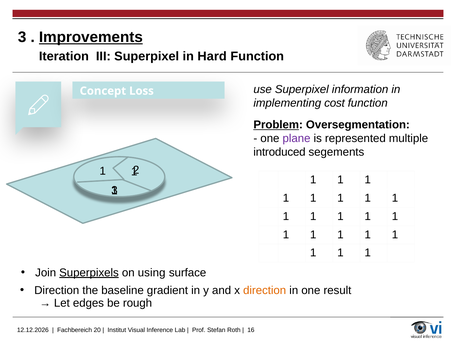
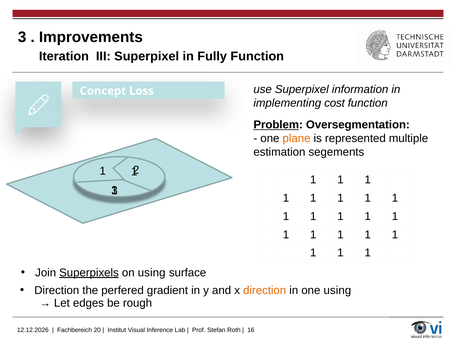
Improvements underline: present -> none (91, 37)
Hard: Hard -> Fully (212, 56)
plane colour: purple -> orange (297, 138)
introduced: introduced -> estimation (279, 152)
baseline: baseline -> perfered (123, 290)
one result: result -> using (337, 290)
